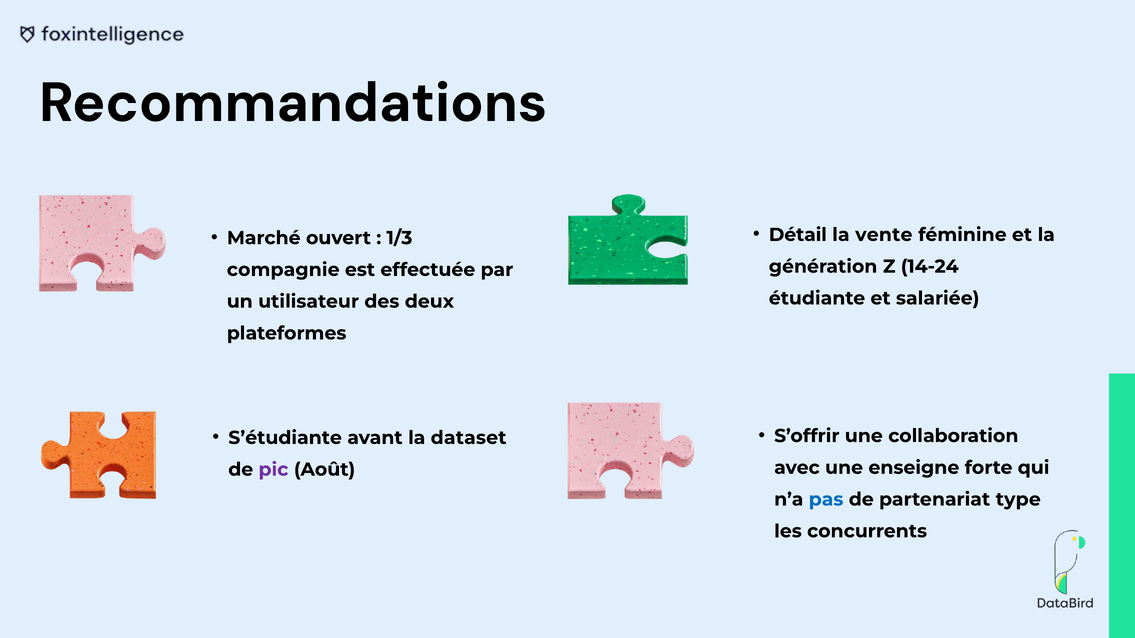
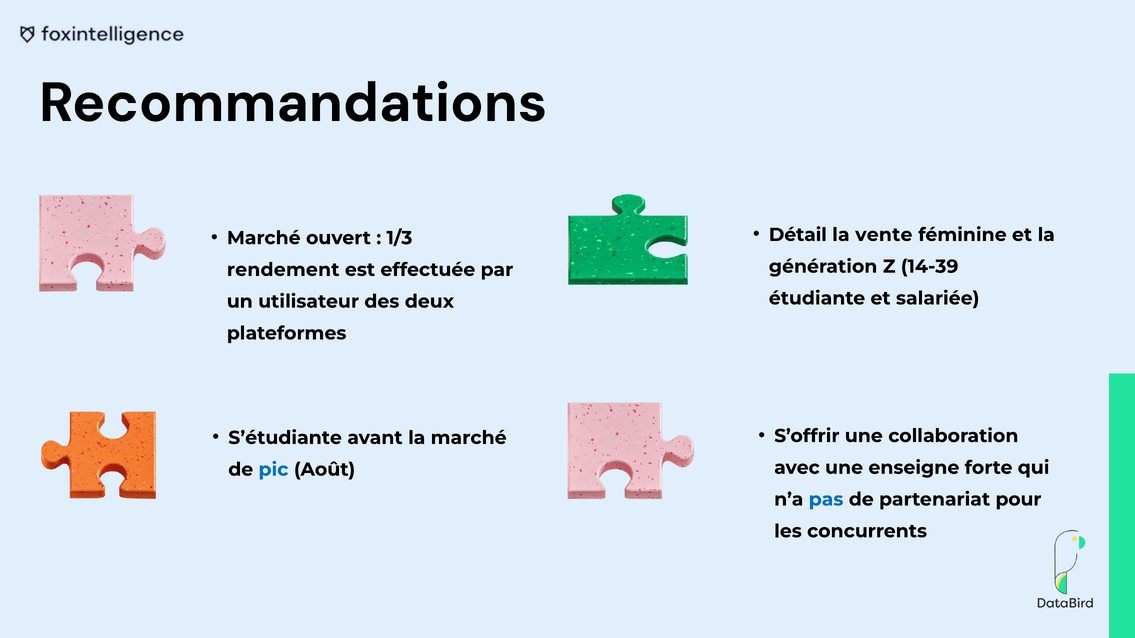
14-24: 14-24 -> 14-39 (930, 267)
compagnie: compagnie -> rendement (283, 270)
la dataset: dataset -> marché (469, 438)
pic colour: purple -> blue (273, 470)
type: type -> pour (1018, 500)
